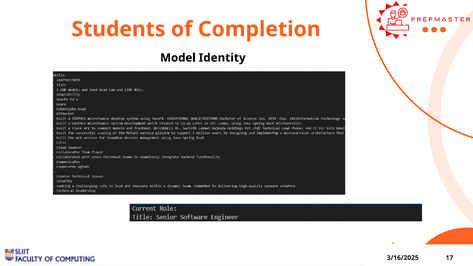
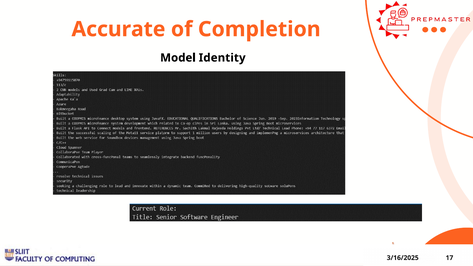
Students: Students -> Accurate (118, 29)
